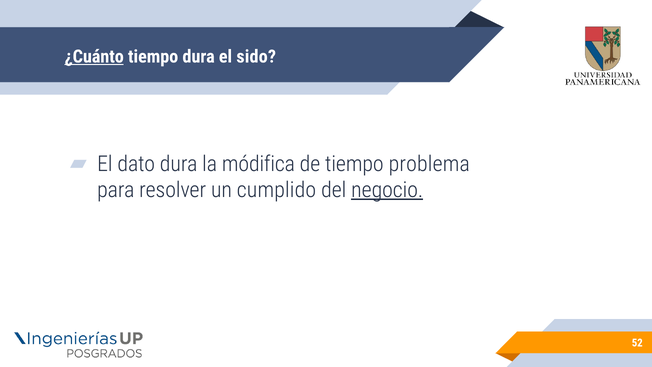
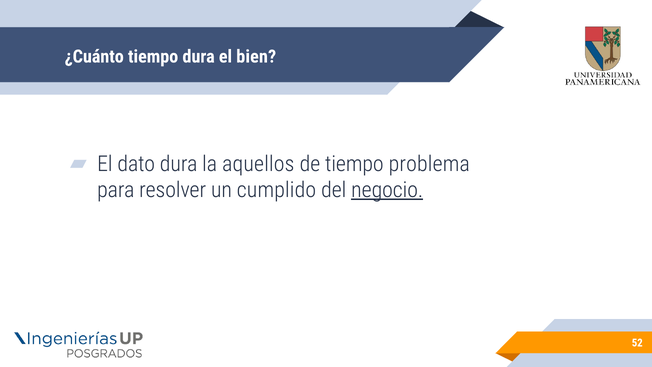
¿Cuánto underline: present -> none (94, 57)
sido: sido -> bien (256, 57)
módifica: módifica -> aquellos (258, 164)
